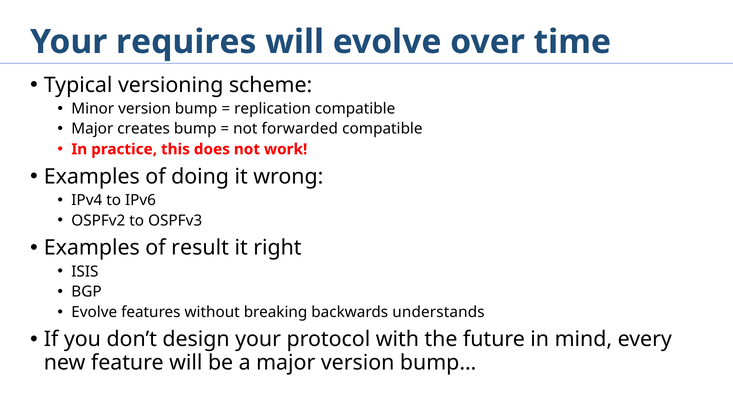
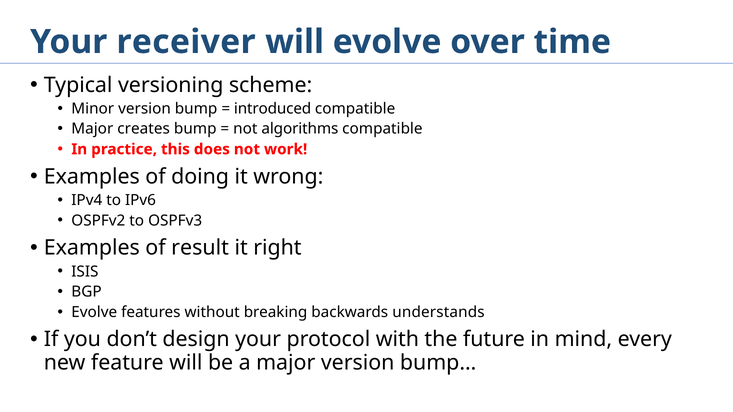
requires: requires -> receiver (186, 42)
replication: replication -> introduced (273, 109)
forwarded: forwarded -> algorithms (300, 129)
